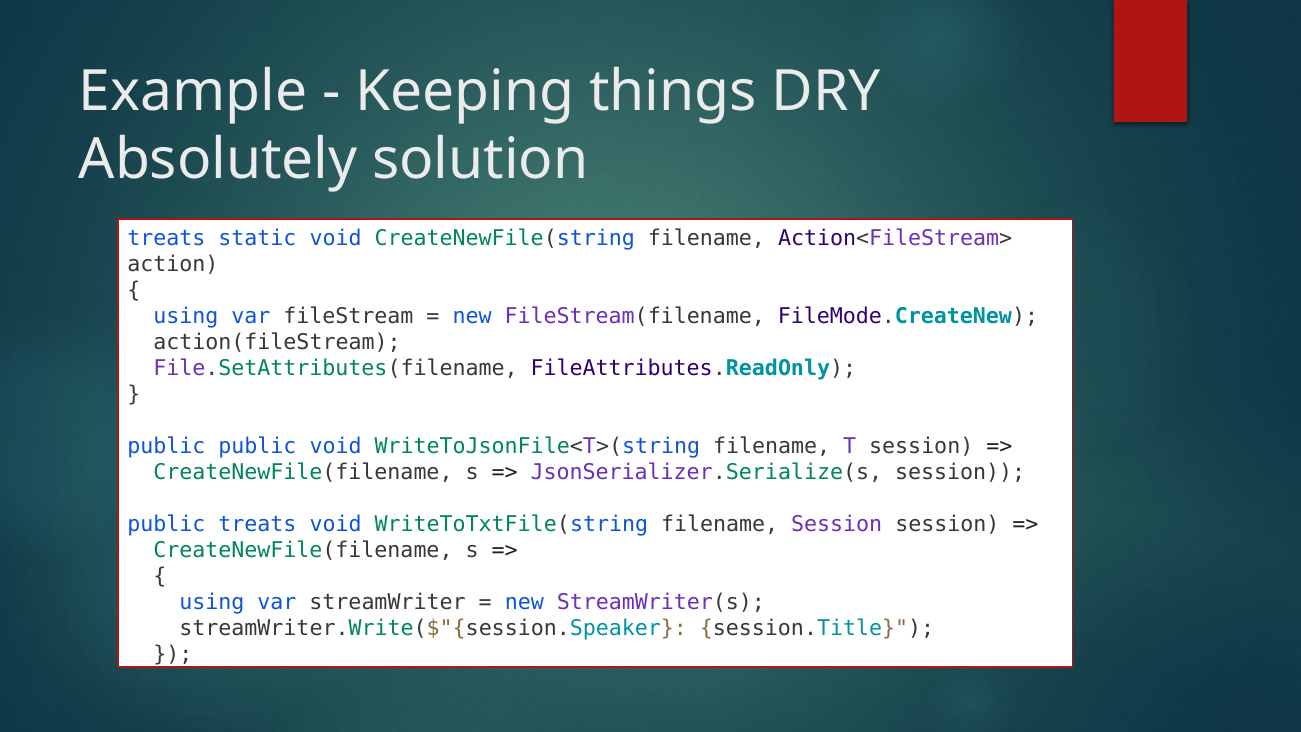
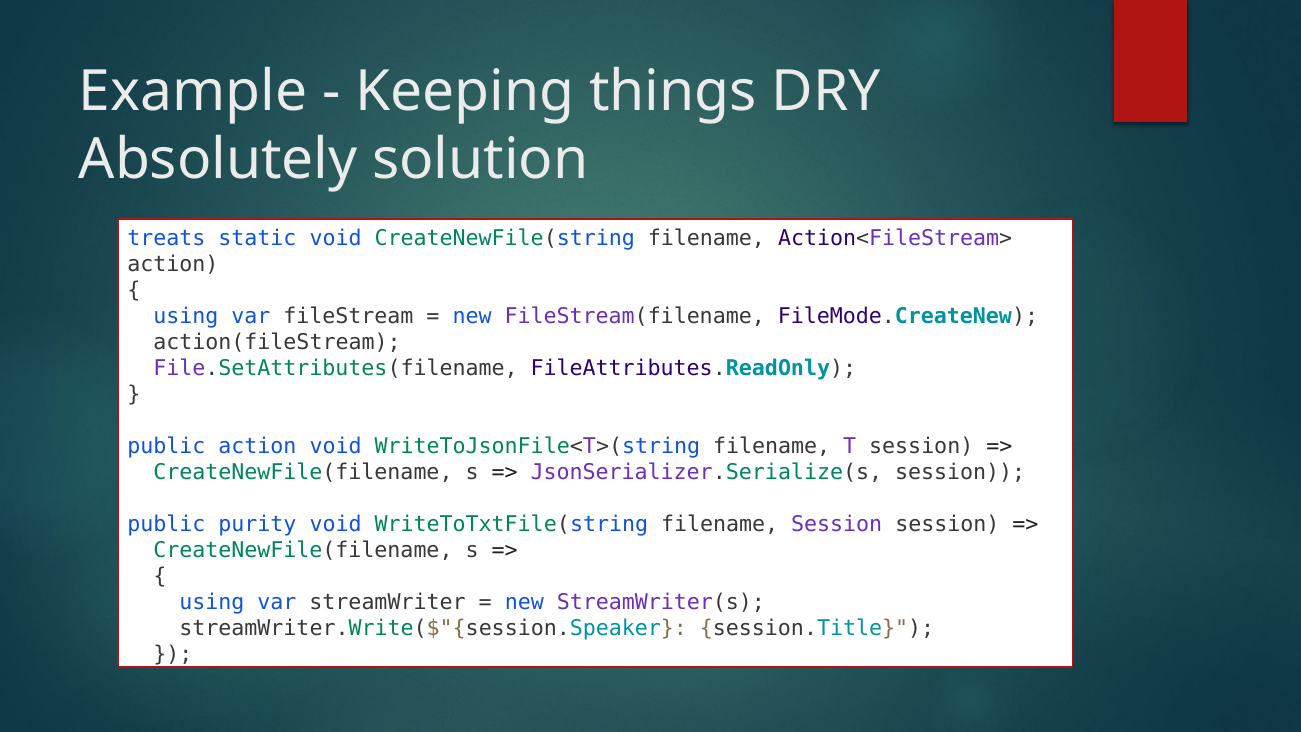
public public: public -> action (257, 446)
public treats: treats -> purity (257, 524)
